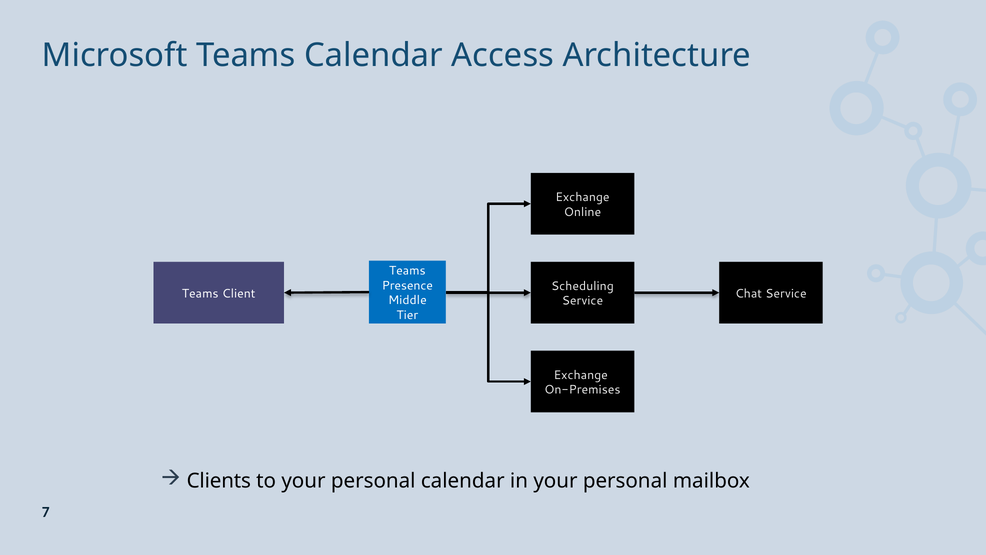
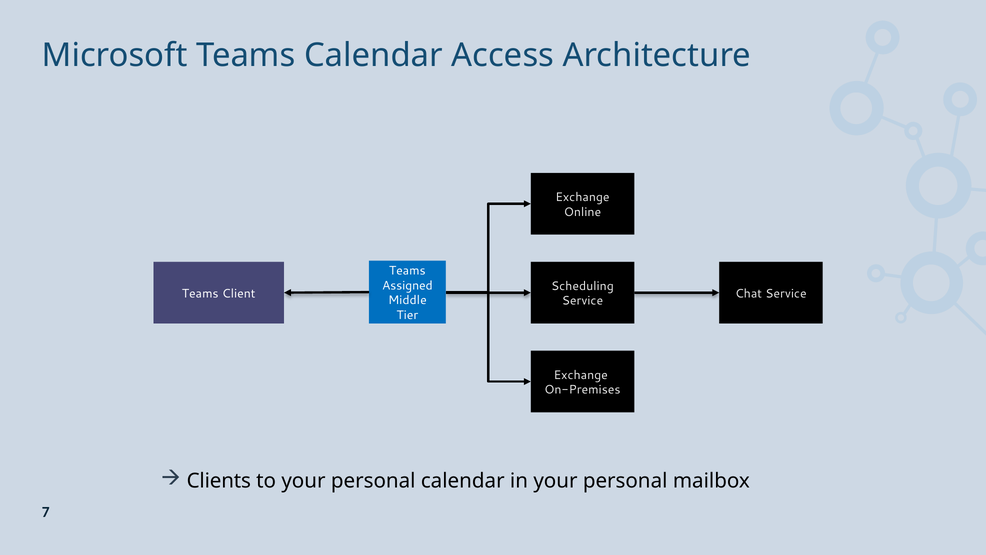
Presence: Presence -> Assigned (407, 285)
